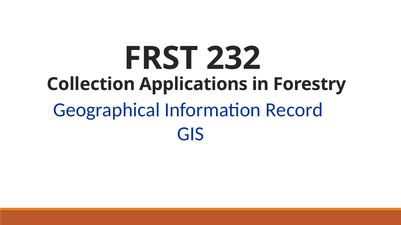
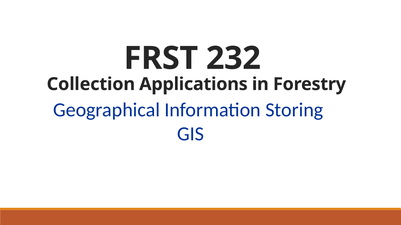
Record: Record -> Storing (294, 110)
